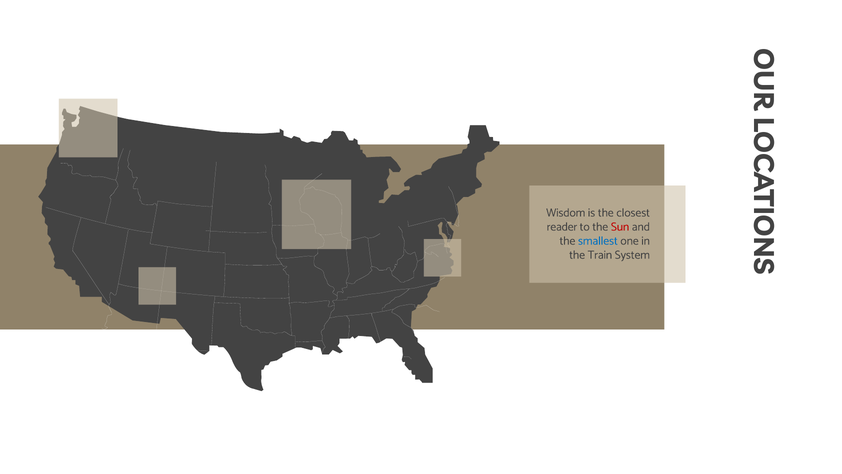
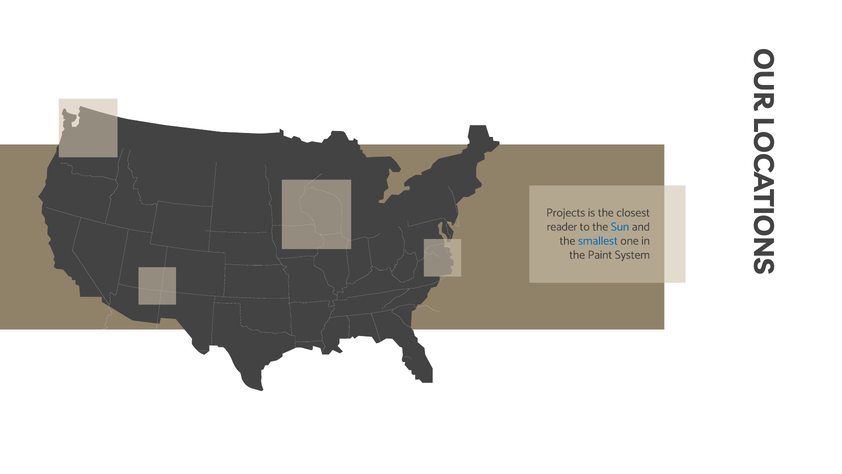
Wisdom: Wisdom -> Projects (566, 212)
Sun colour: red -> blue (620, 227)
Train: Train -> Paint (600, 255)
